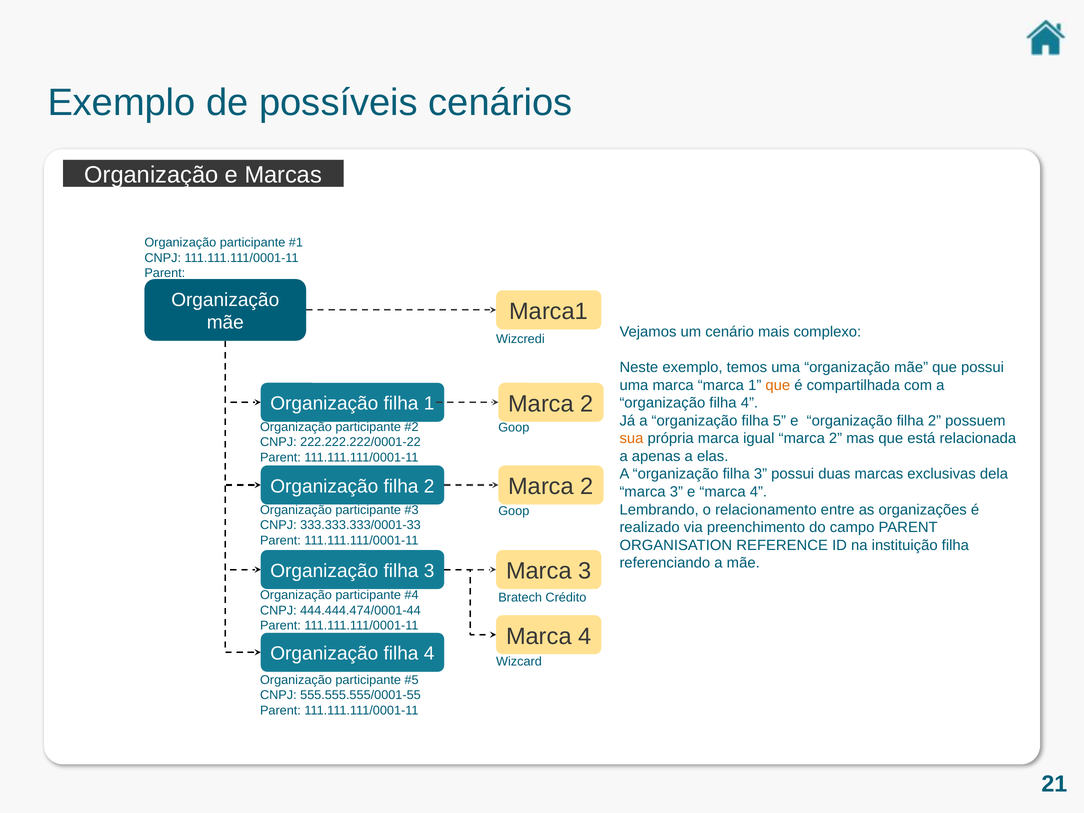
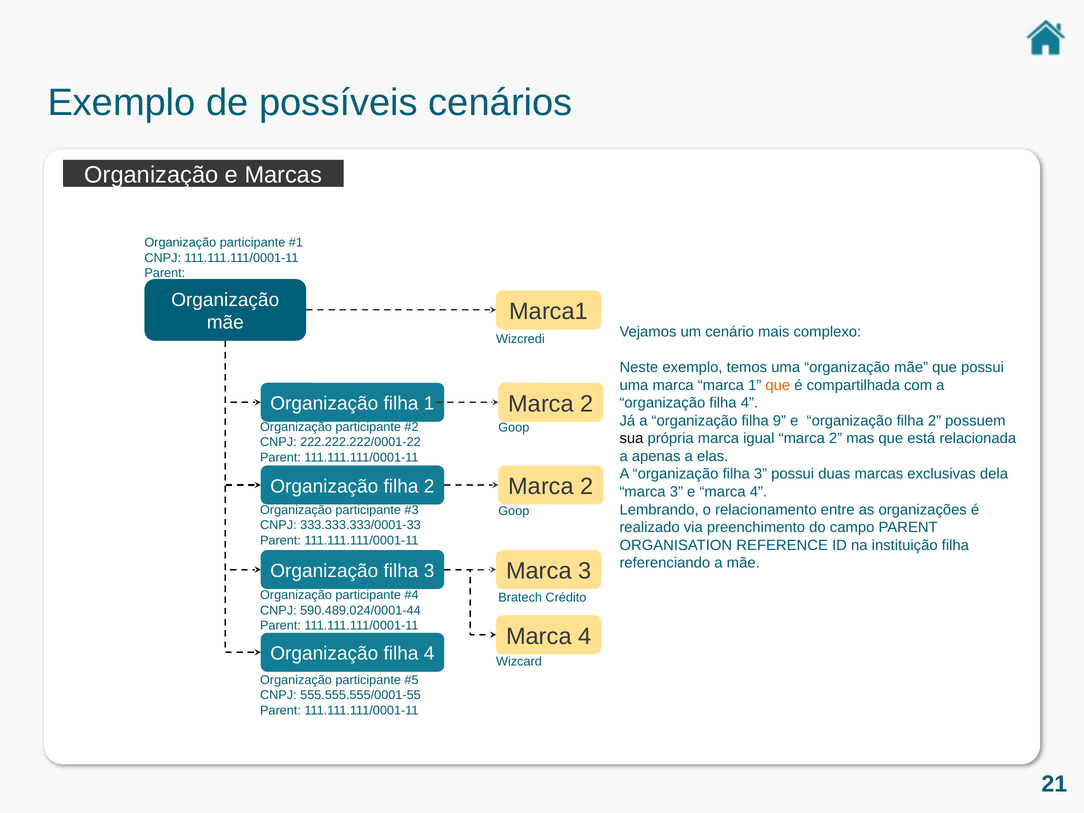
5: 5 -> 9 (779, 421)
sua colour: orange -> black (631, 439)
444.444.474/0001-44: 444.444.474/0001-44 -> 590.489.024/0001-44 (360, 611)
